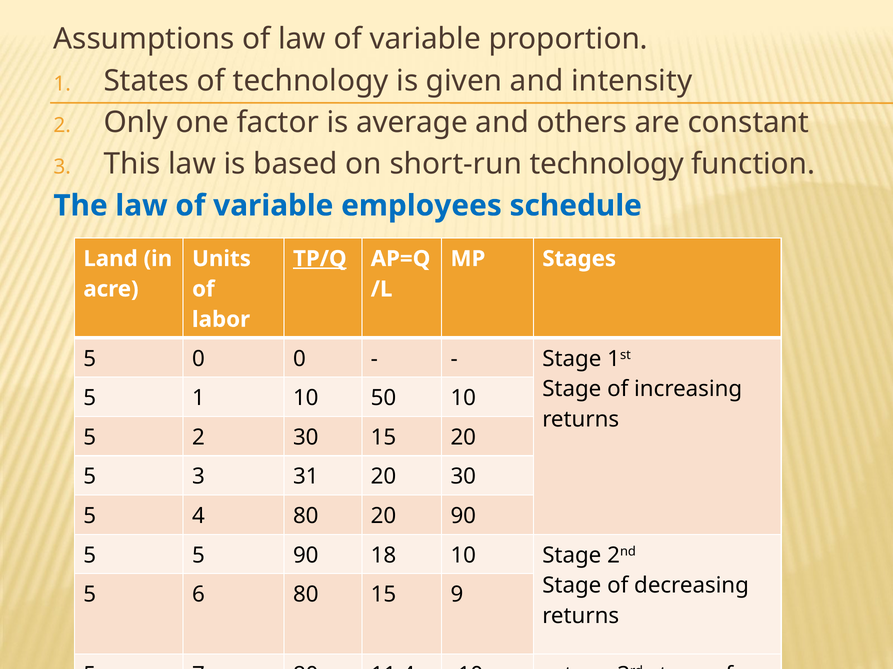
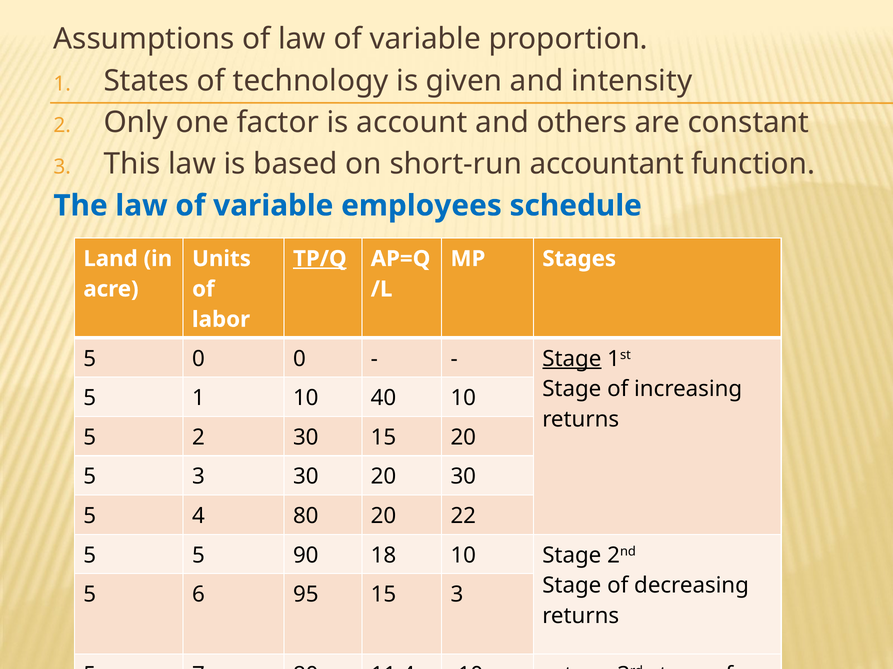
average: average -> account (412, 123)
short-run technology: technology -> accountant (607, 164)
Stage underline: none -> present (572, 359)
50: 50 -> 40 (383, 398)
3 31: 31 -> 30 (306, 477)
20 90: 90 -> 22 (463, 516)
6 80: 80 -> 95 (306, 595)
15 9: 9 -> 3 (457, 595)
